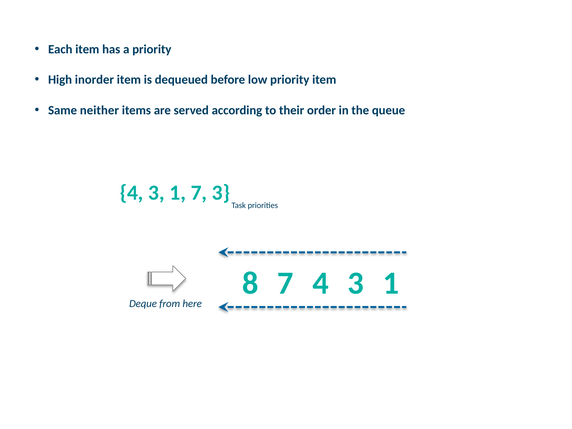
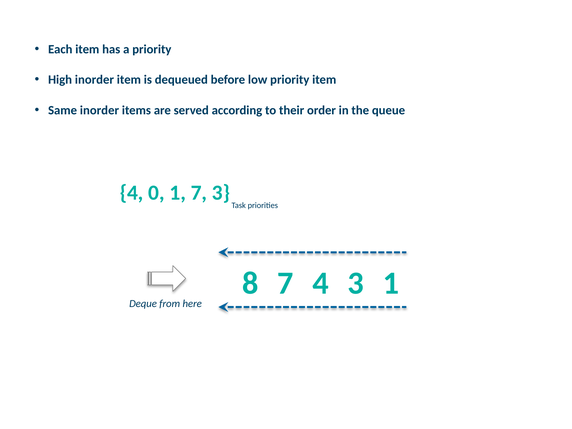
Same neither: neither -> inorder (99, 110)
4 3: 3 -> 0 (156, 193)
